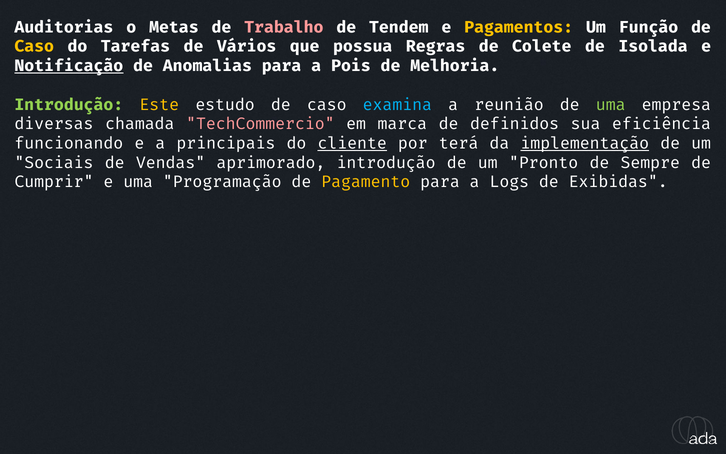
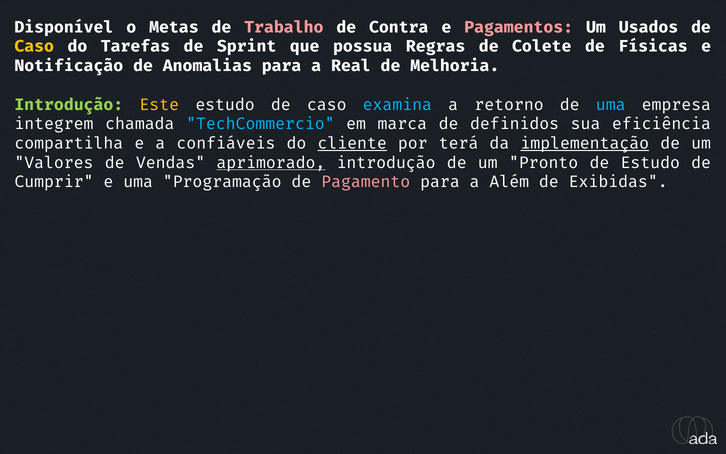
Auditorias: Auditorias -> Disponível (64, 27)
Tendem: Tendem -> Contra (399, 27)
Pagamentos colour: yellow -> pink (519, 27)
Função: Função -> Usados (649, 27)
Vários: Vários -> Sprint (247, 47)
Isolada: Isolada -> Físicas (653, 47)
Notificação underline: present -> none (69, 66)
Pois: Pois -> Real (351, 66)
reunião: reunião -> retorno (509, 105)
uma colour: light green -> light blue (611, 105)
diversas: diversas -> integrem (54, 124)
TechCommercio colour: pink -> light blue (260, 124)
funcionando: funcionando -> compartilha (69, 143)
principais: principais -> confiáveis (226, 143)
Sociais: Sociais -> Valores (54, 163)
aprimorado underline: none -> present (271, 163)
de Sempre: Sempre -> Estudo (650, 163)
Pagamento colour: yellow -> pink (366, 182)
Logs: Logs -> Além (509, 182)
